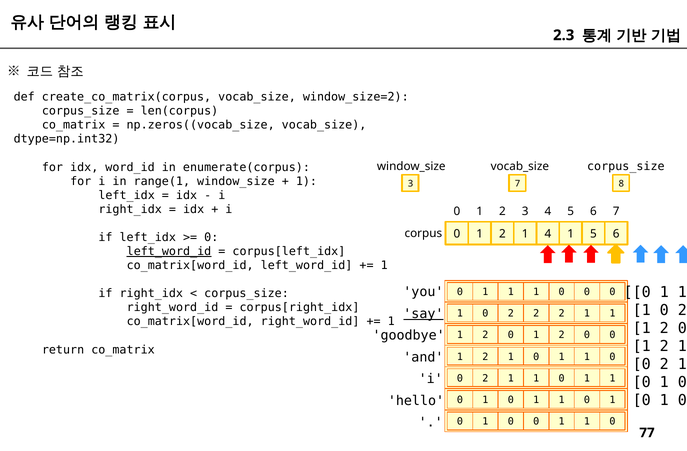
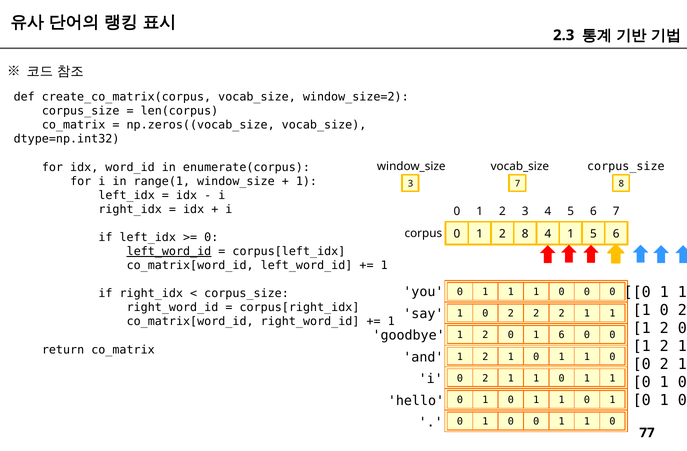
1: 1 -> 8 (525, 234)
say underline: present -> none (423, 314)
2 0 1 2: 2 -> 6 (562, 335)
